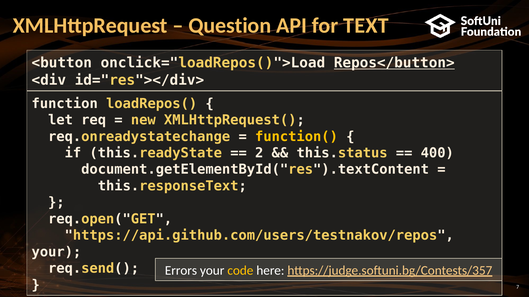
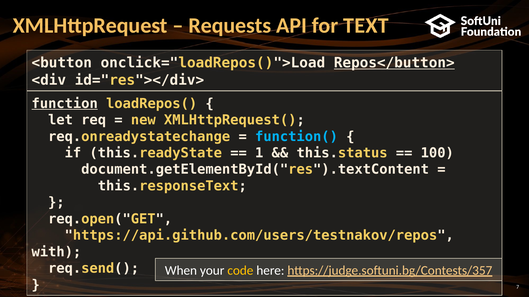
Question: Question -> Requests (230, 26)
function underline: none -> present (65, 104)
function( colour: yellow -> light blue (296, 137)
2: 2 -> 1 (259, 153)
400: 400 -> 100 (437, 153)
your: your -> with (56, 252)
Errors: Errors -> When (181, 271)
